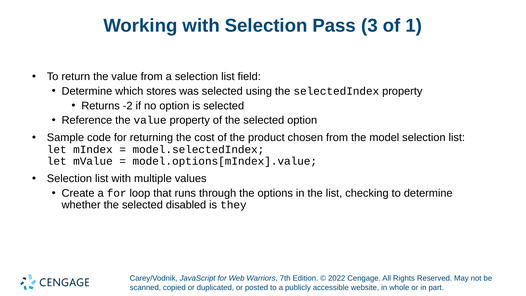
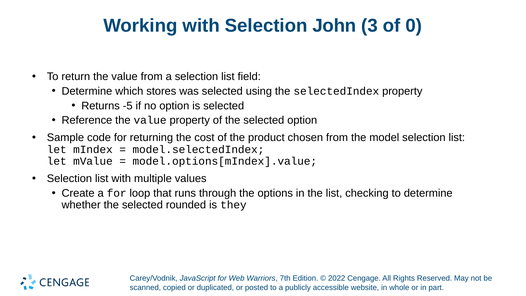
Pass: Pass -> John (334, 26)
1: 1 -> 0 (414, 26)
-2: -2 -> -5 (128, 106)
disabled: disabled -> rounded (186, 205)
